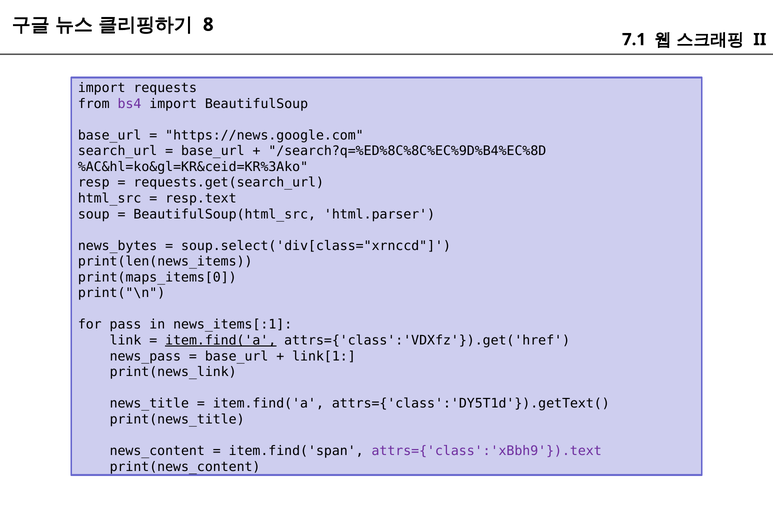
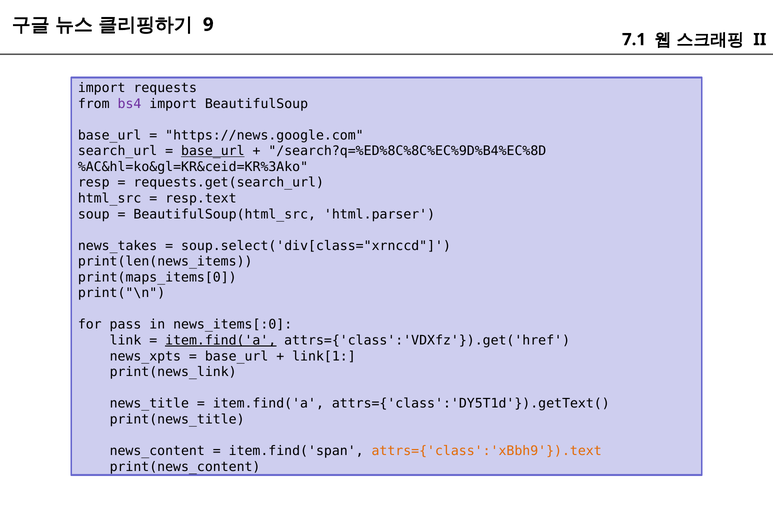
8: 8 -> 9 (208, 25)
base_url underline: none -> present (213, 151)
news_bytes: news_bytes -> news_takes (118, 246)
news_items[:1: news_items[:1 -> news_items[:0 (233, 325)
news_pass: news_pass -> news_xpts (145, 357)
attrs={'class':'xBbh9'}).text colour: purple -> orange (487, 452)
